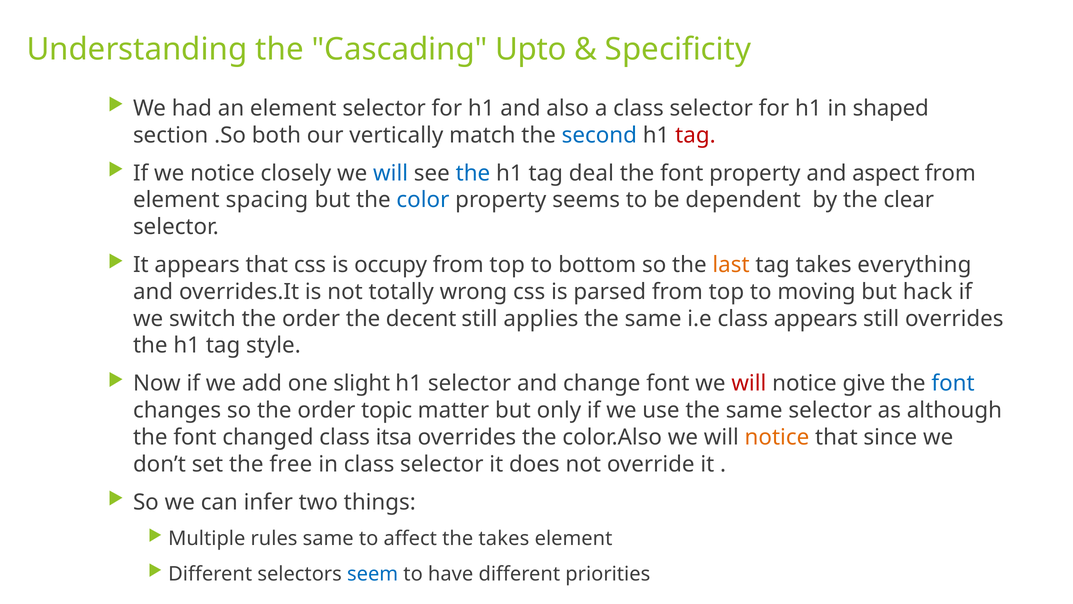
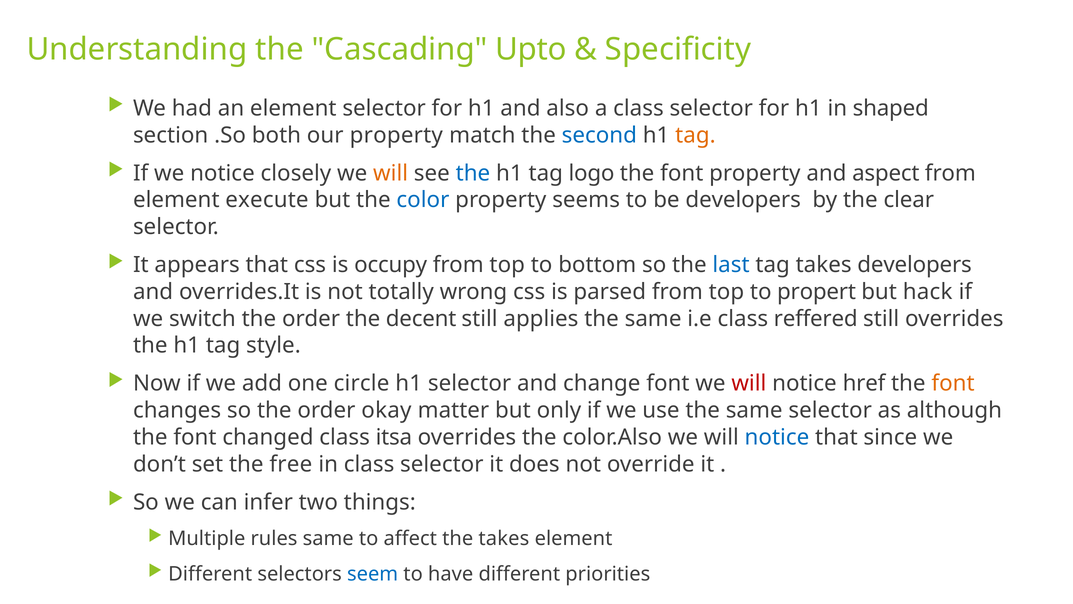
our vertically: vertically -> property (396, 135)
tag colour: red -> orange (695, 135)
will colour: blue -> orange (391, 173)
deal: deal -> logo (592, 173)
spacing: spacing -> execute (267, 200)
be dependent: dependent -> developers (743, 200)
last colour: orange -> blue (731, 265)
takes everything: everything -> developers (915, 265)
moving: moving -> propert (817, 292)
class appears: appears -> reffered (816, 318)
slight: slight -> circle (362, 383)
give: give -> href (864, 383)
font colour: blue -> orange (953, 383)
topic: topic -> okay (386, 410)
notice colour: orange -> blue (777, 437)
